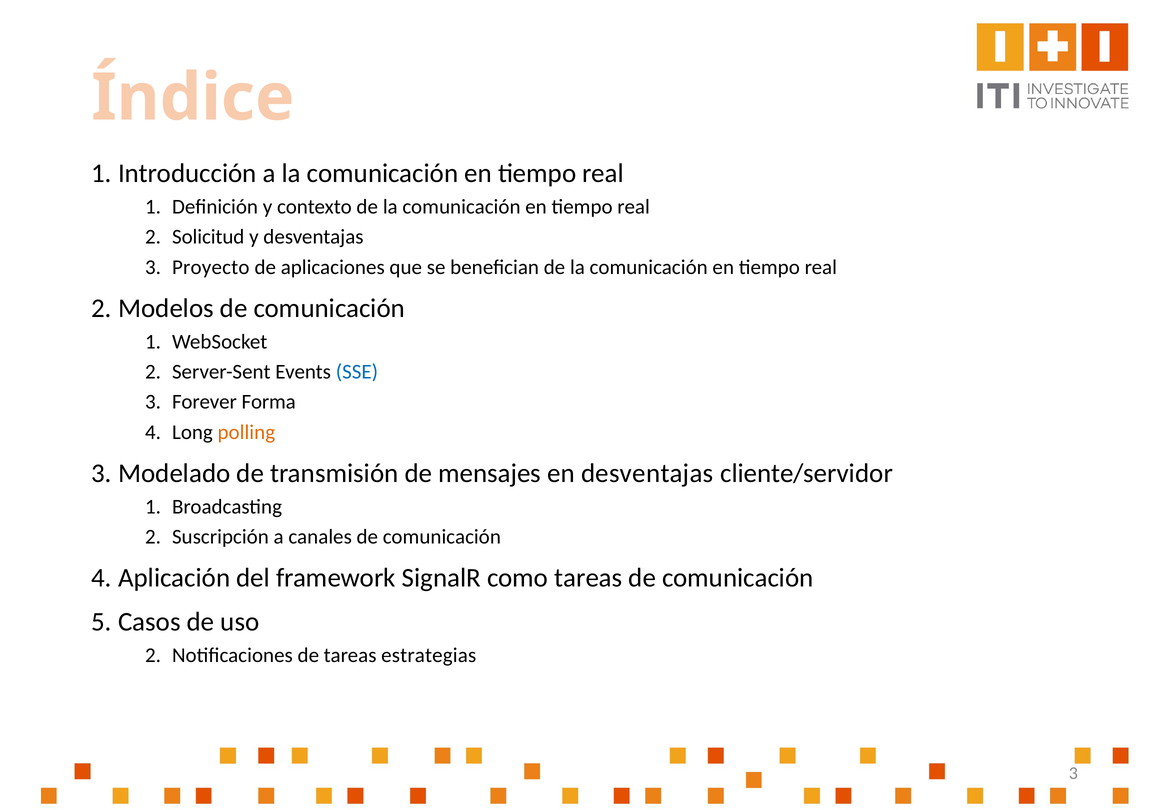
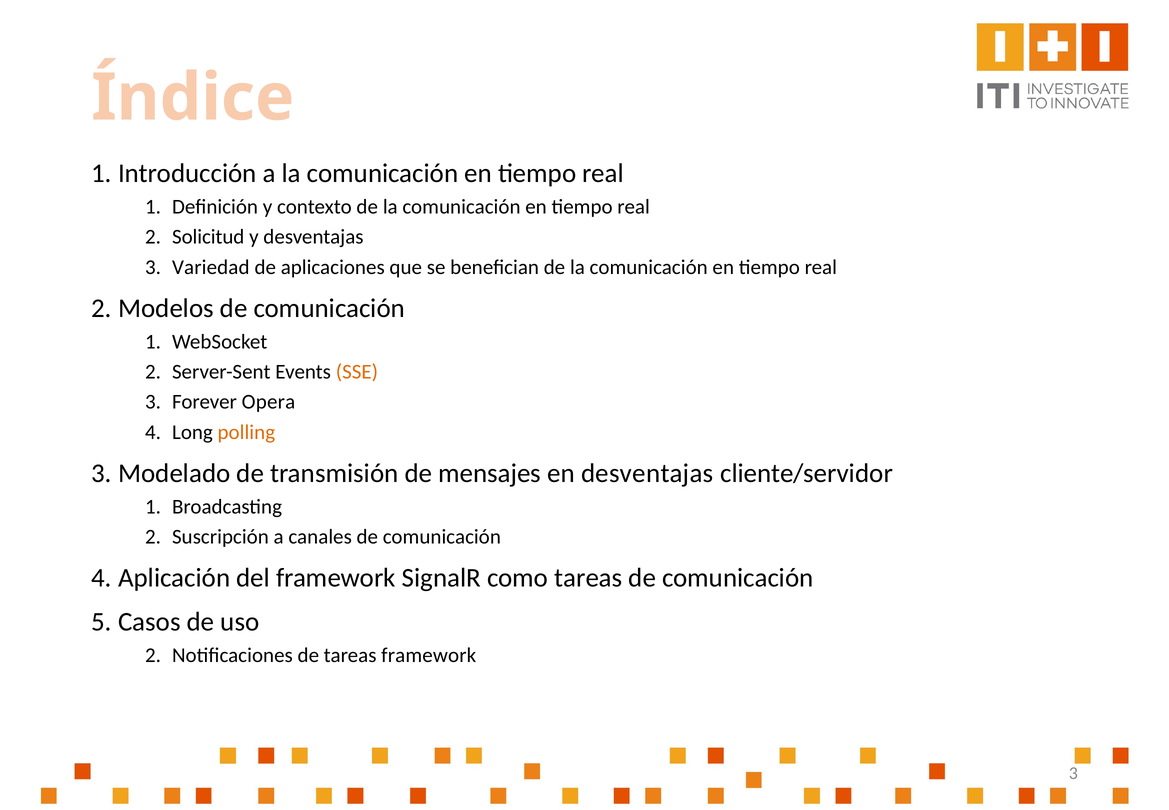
Proyecto: Proyecto -> Variedad (211, 267)
SSE colour: blue -> orange (357, 372)
Forma: Forma -> Opera (268, 402)
tareas estrategias: estrategias -> framework (429, 655)
